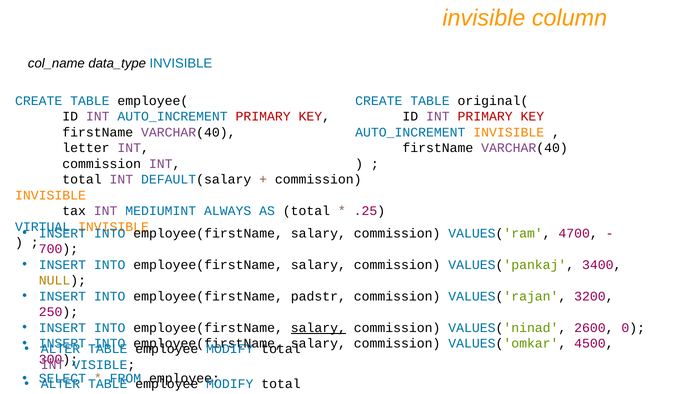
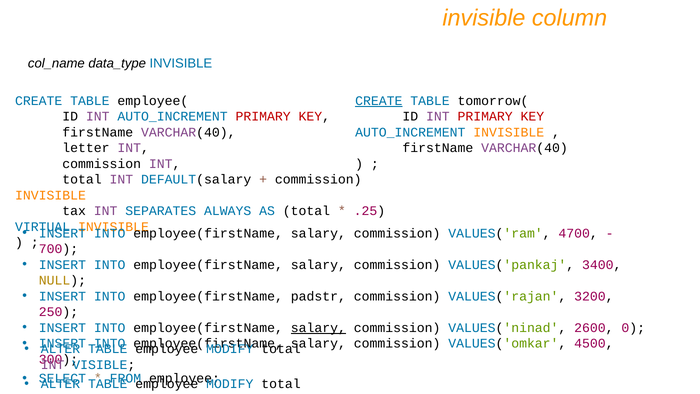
CREATE underline: none -> present (379, 101)
original(: original( -> tomorrow( (493, 101)
MEDIUMINT: MEDIUMINT -> SEPARATES (161, 211)
